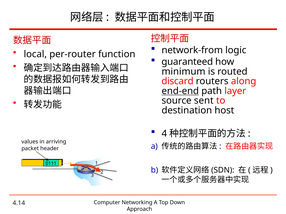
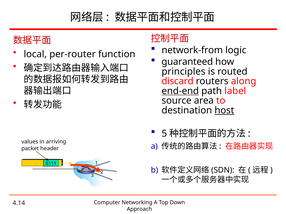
minimum: minimum -> principles (184, 72)
layer: layer -> label (235, 91)
sent: sent -> area (204, 101)
host underline: none -> present (224, 111)
4: 4 -> 5 (164, 134)
